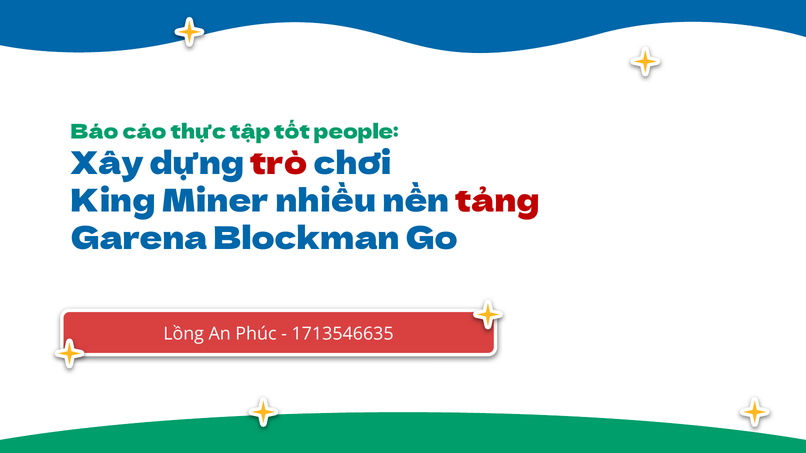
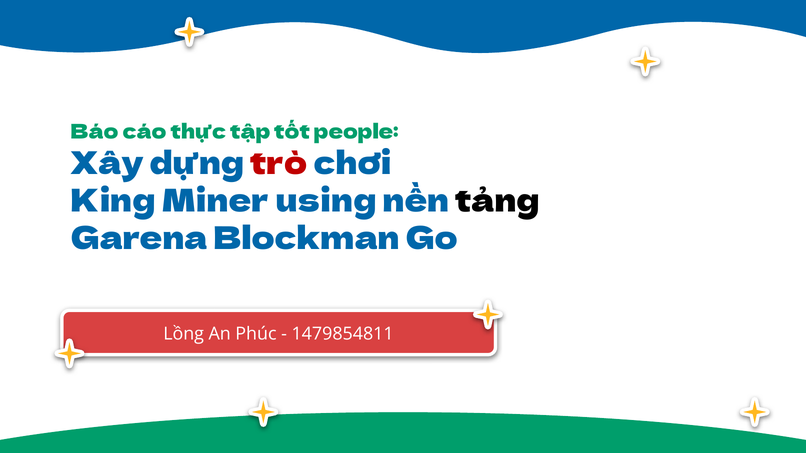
nhiều: nhiều -> using (326, 201)
tảng colour: red -> black (498, 201)
1713546635: 1713546635 -> 1479854811 (343, 334)
